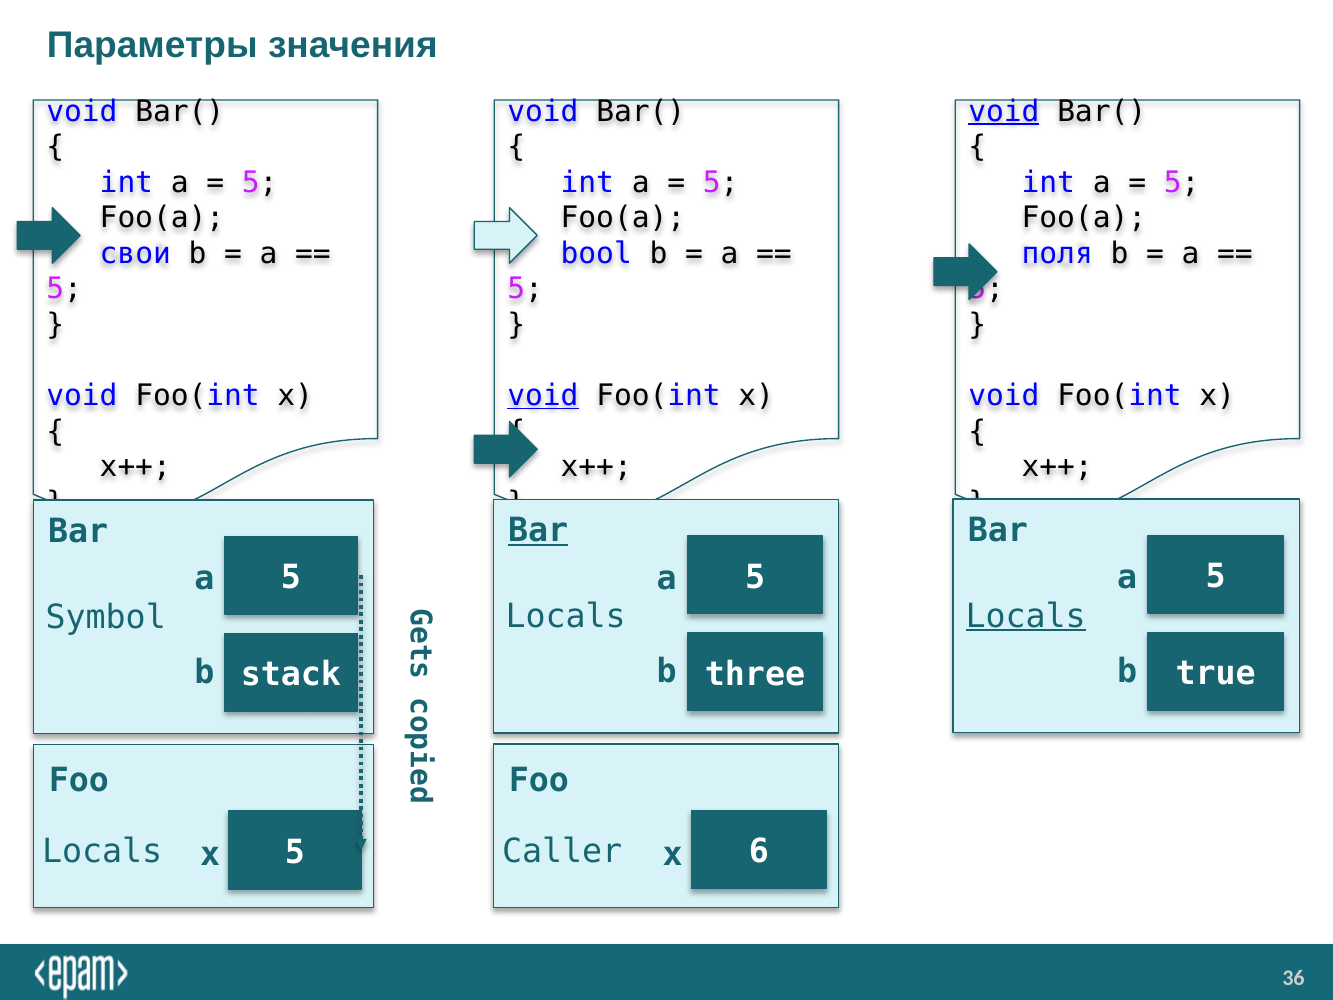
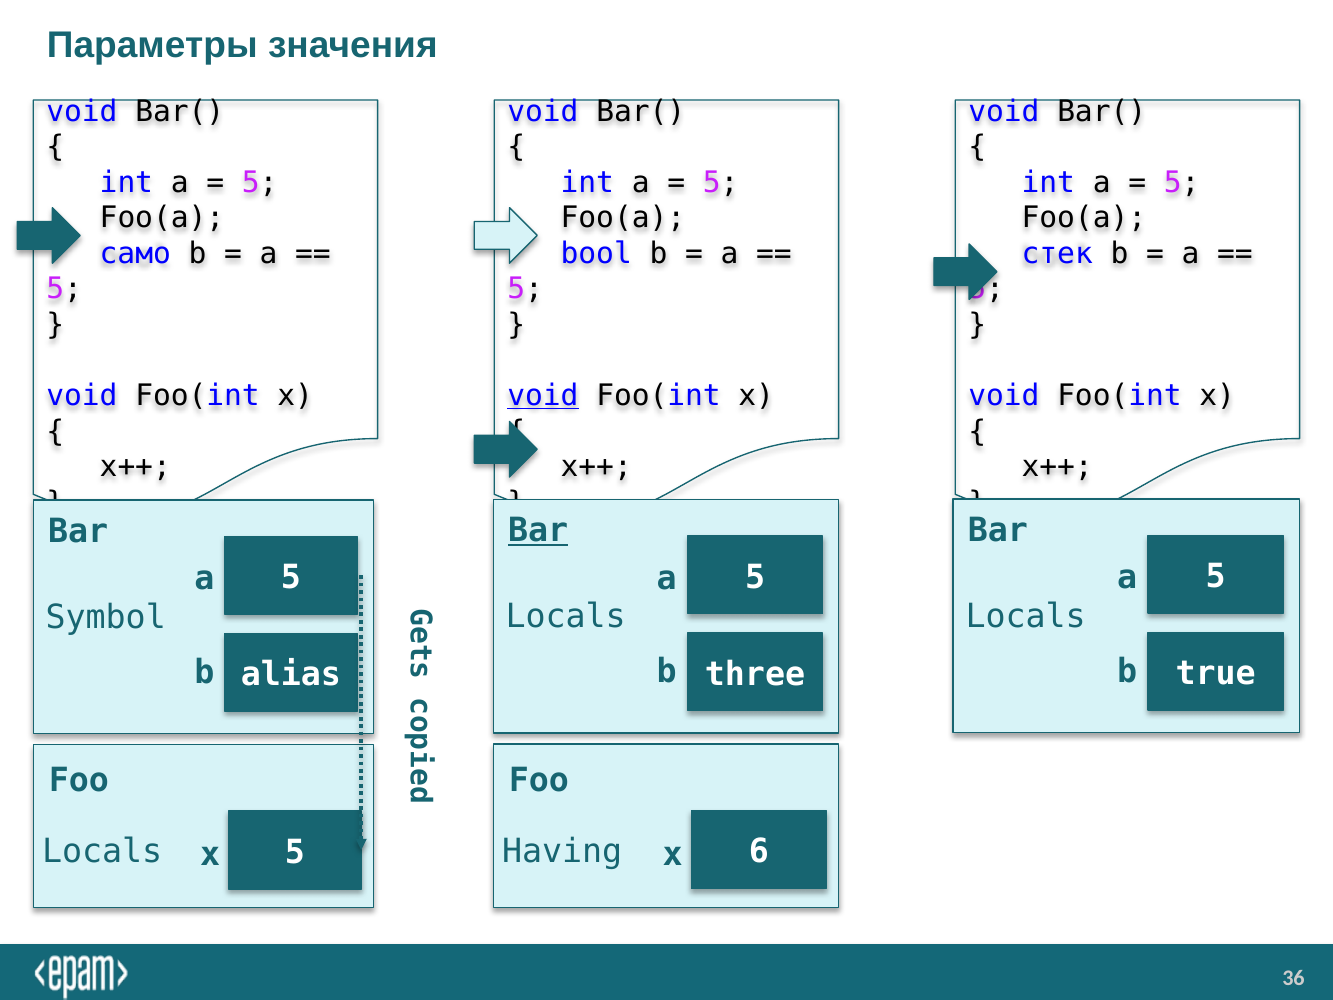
void underline: present -> none (1004, 111)
свои: свои -> само (135, 254)
поля: поля -> стек (1057, 254)
Locals underline: present -> none (1026, 616)
stack: stack -> alias (291, 674)
Caller: Caller -> Having (562, 851)
